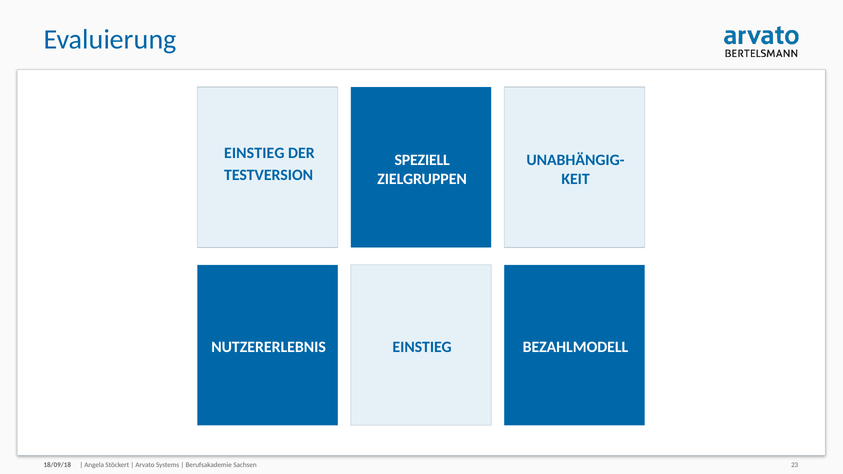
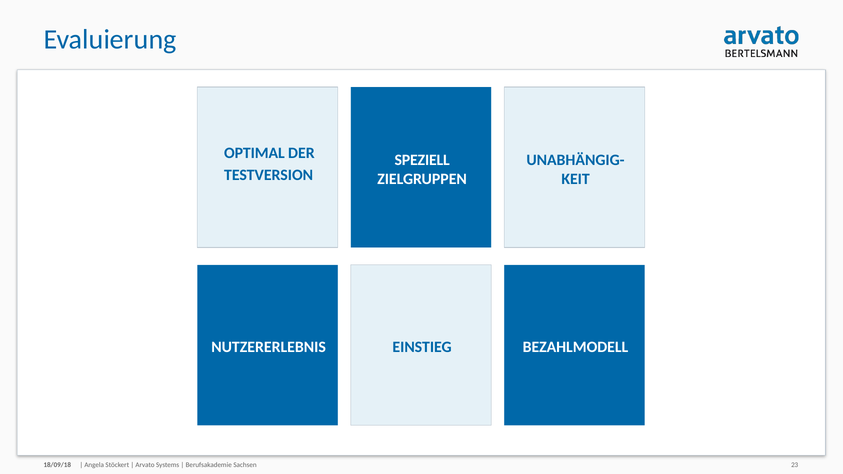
EINSTIEG: EINSTIEG -> OPTIMAL (254, 153)
